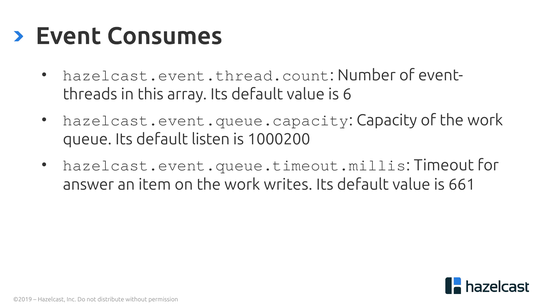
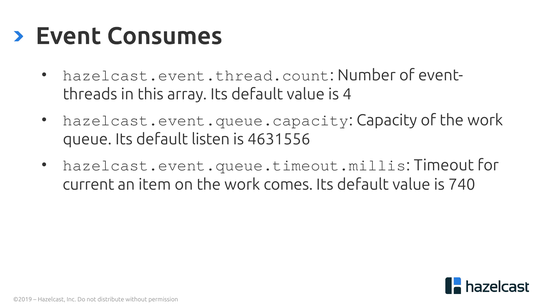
6: 6 -> 4 (347, 94)
1000200: 1000200 -> 4631556 (279, 139)
answer: answer -> current (88, 184)
writes: writes -> comes (288, 184)
661: 661 -> 740 (462, 184)
